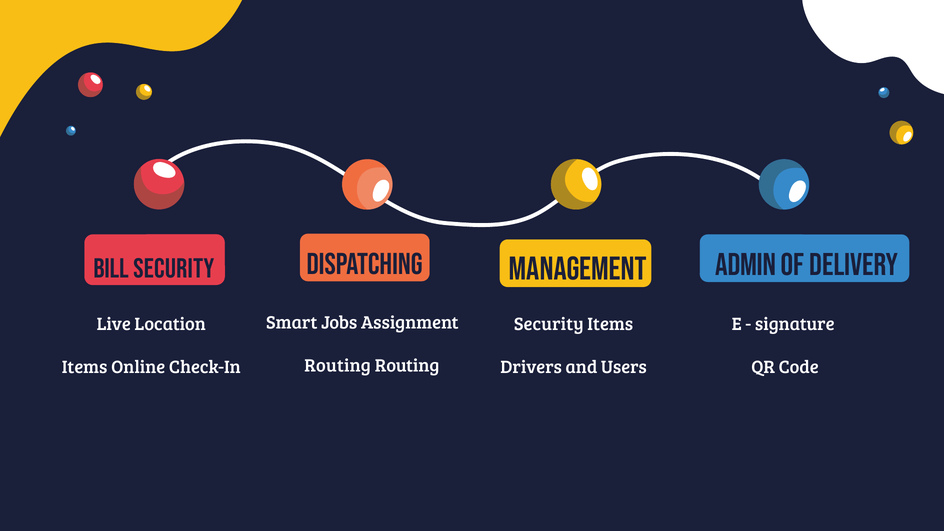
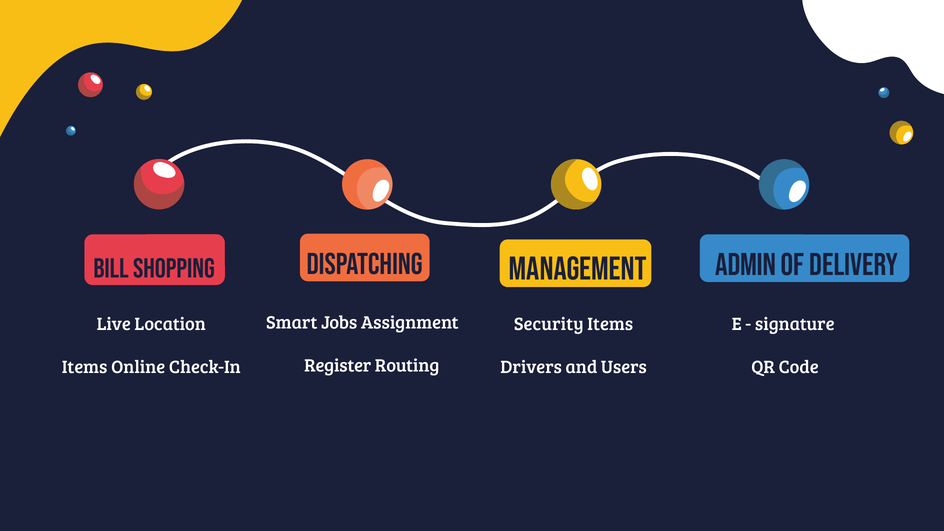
Bill Security: Security -> Shopping (174, 268)
Routing: Routing -> Register (338, 365)
